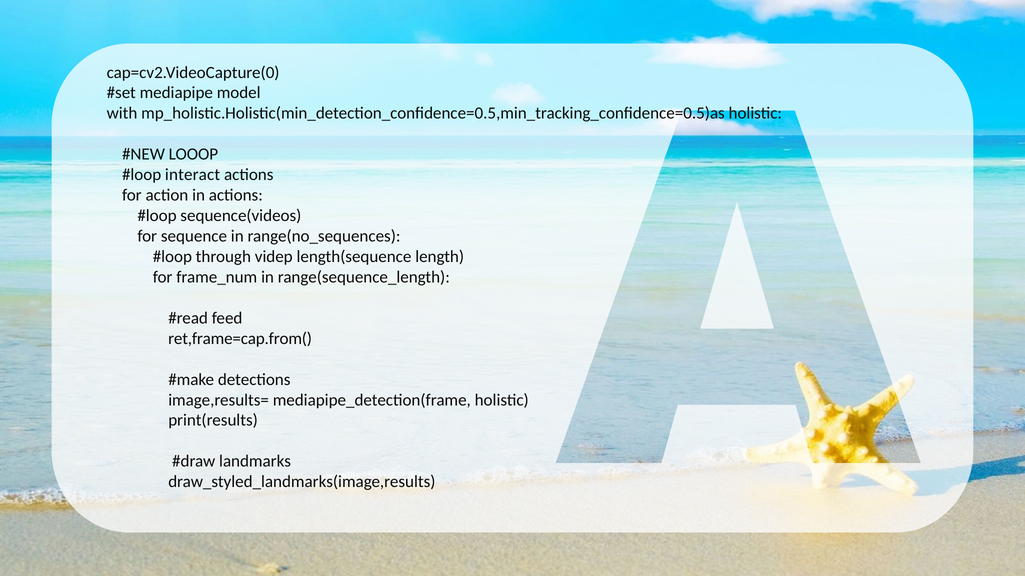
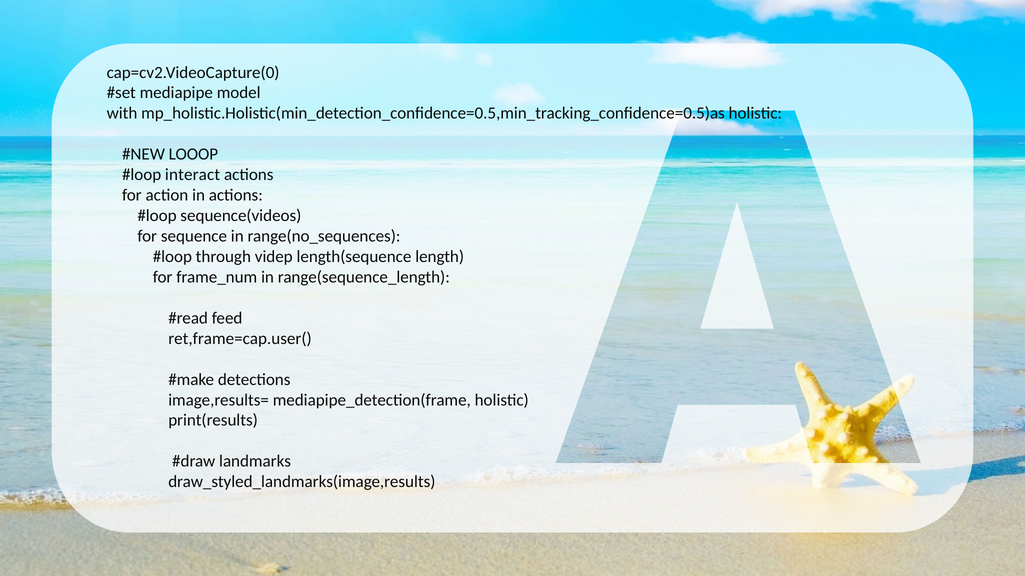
ret,frame=cap.from(: ret,frame=cap.from( -> ret,frame=cap.user( (240, 339)
